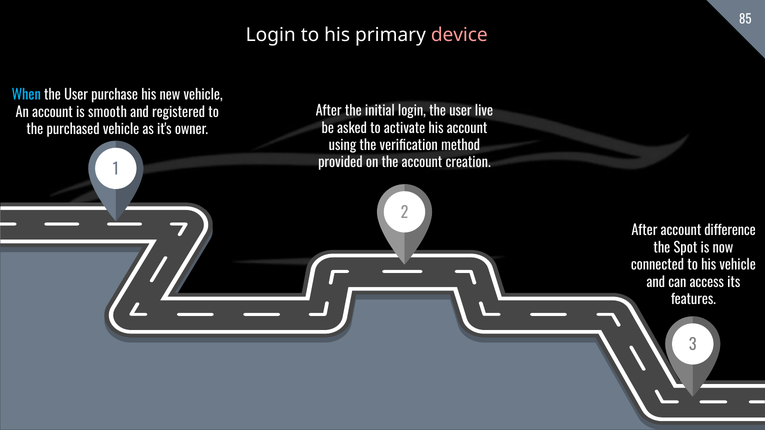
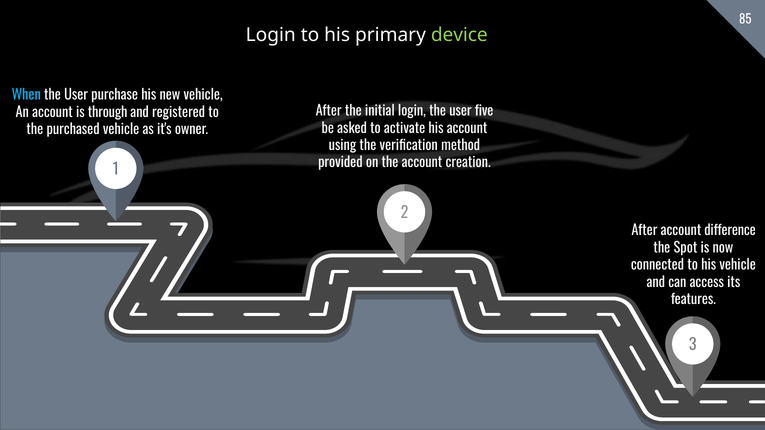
device colour: pink -> light green (459, 35)
live: live -> five (484, 111)
smooth: smooth -> through (108, 112)
